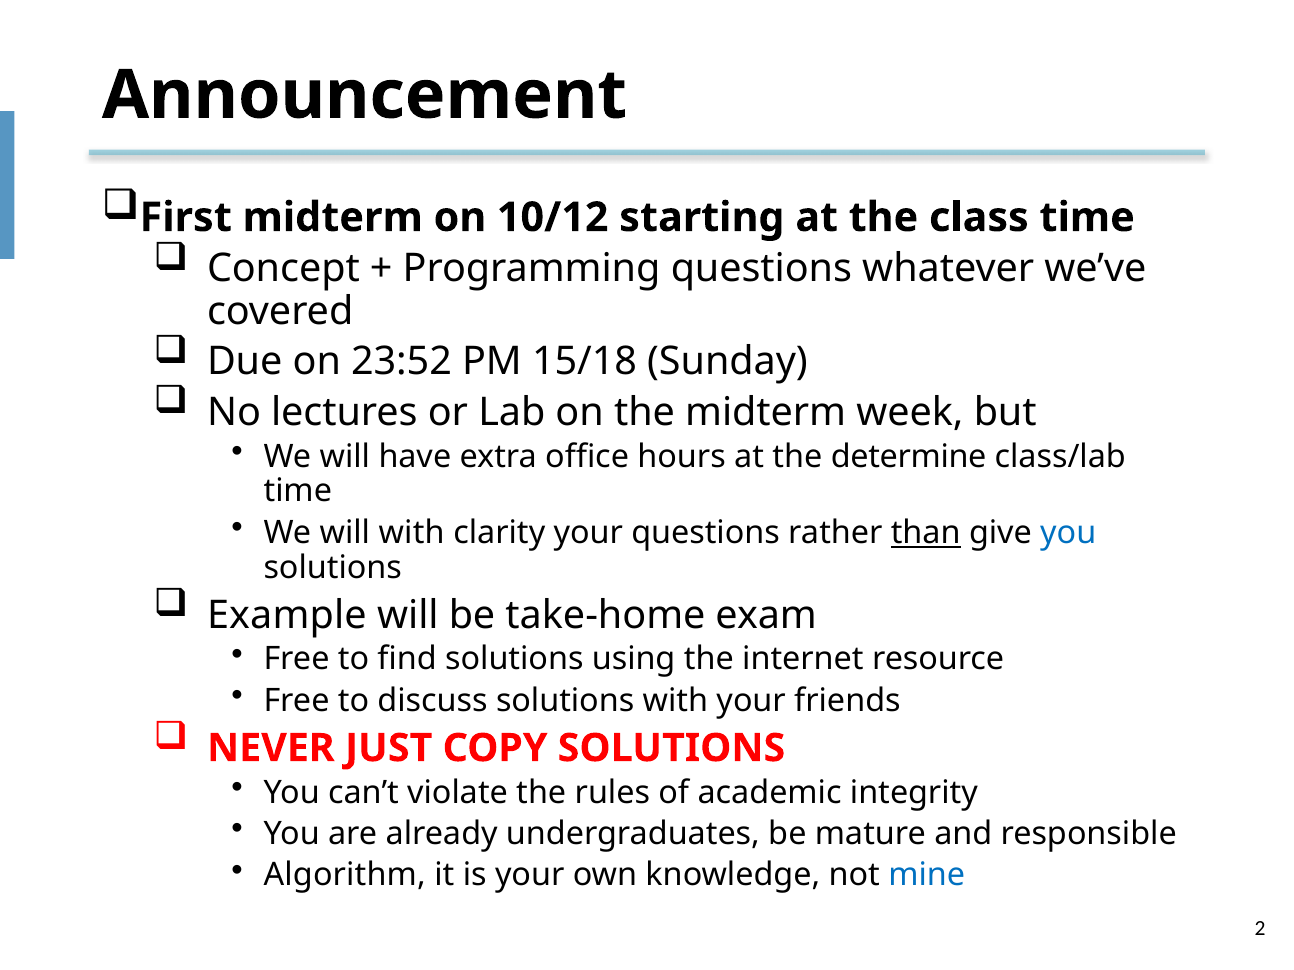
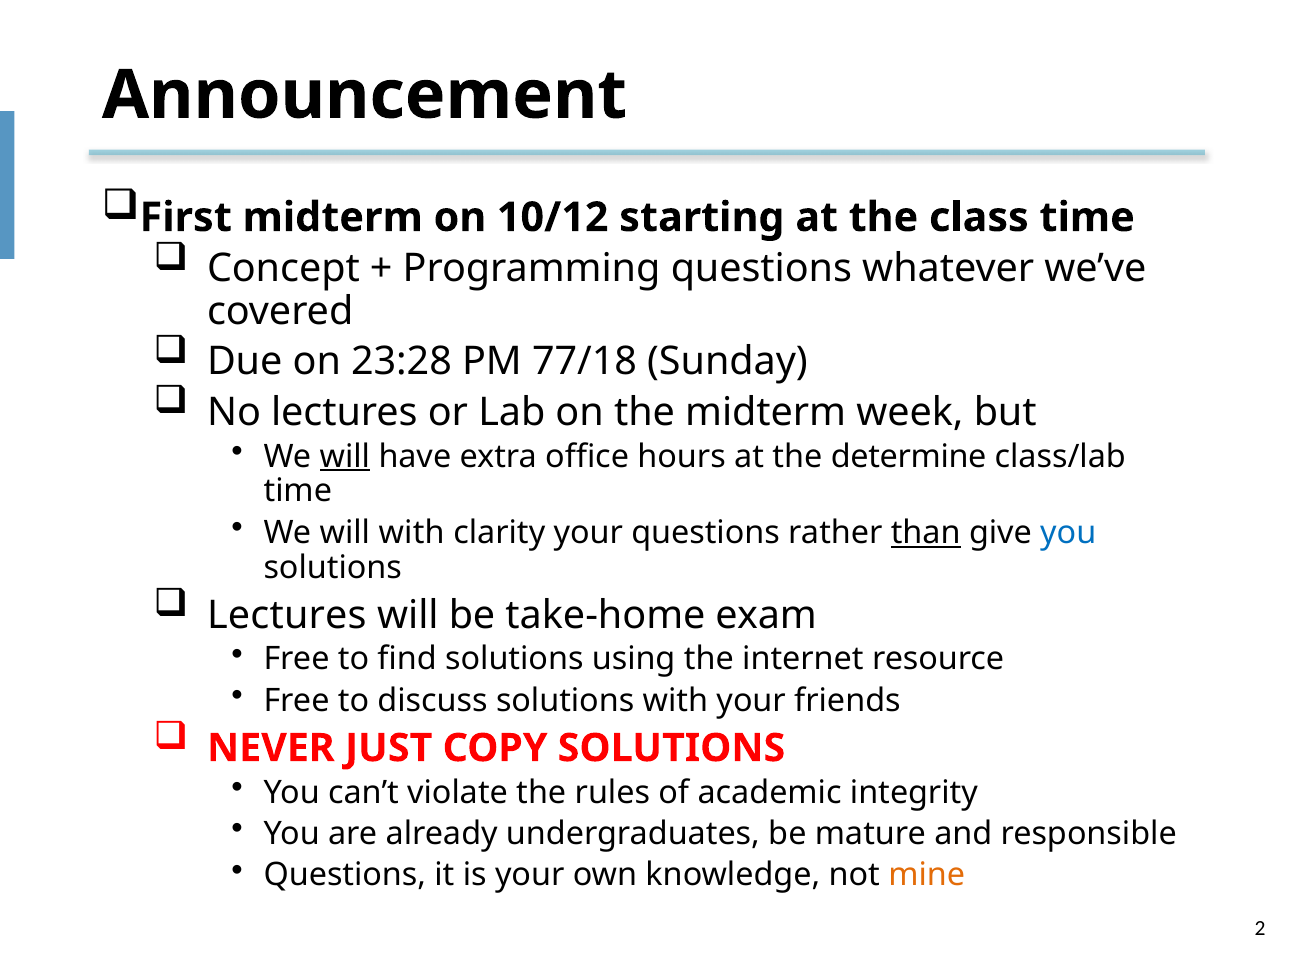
23:52: 23:52 -> 23:28 (401, 362)
15/18: 15/18 -> 77/18 (585, 362)
will underline: none -> present (345, 457)
Example: Example -> Lectures (287, 615)
Algorithm: Algorithm -> Questions (345, 876)
mine colour: blue -> orange (927, 876)
